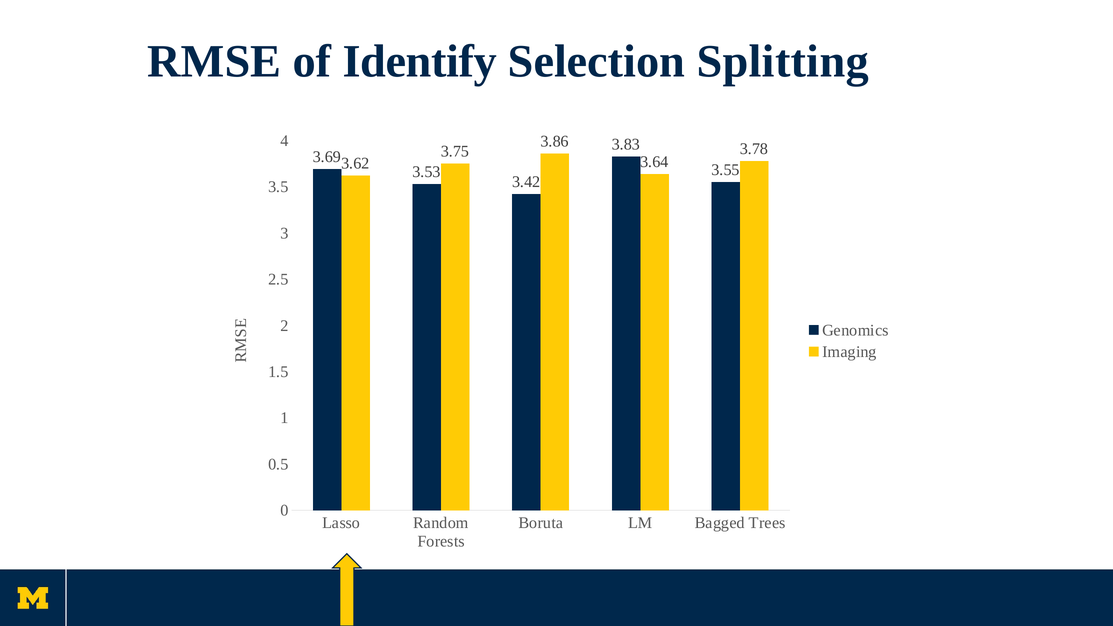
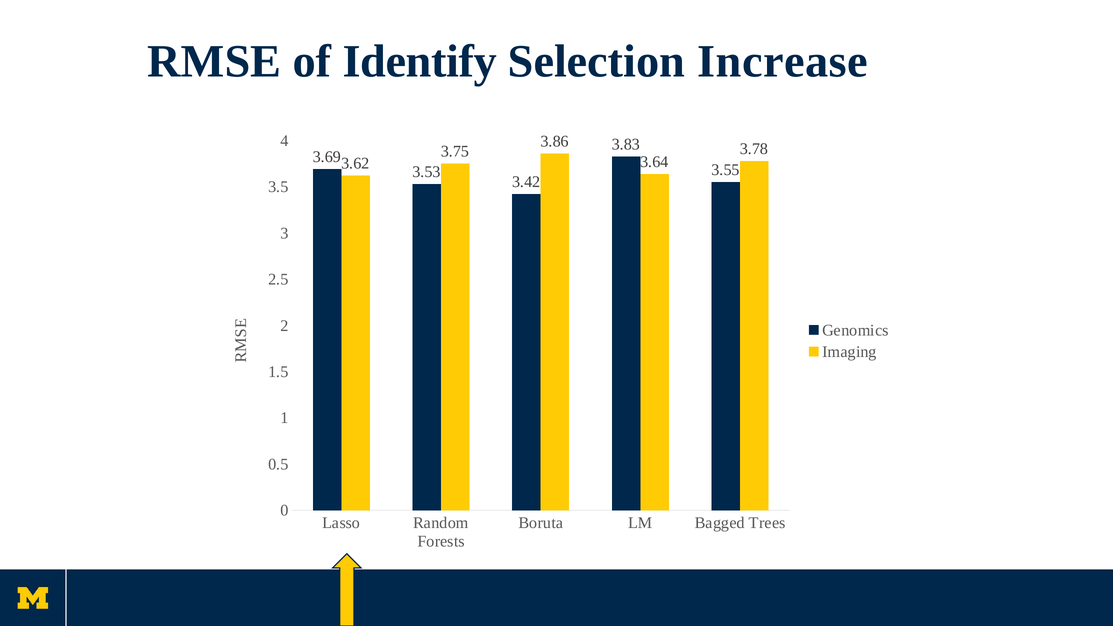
Splitting: Splitting -> Increase (783, 61)
